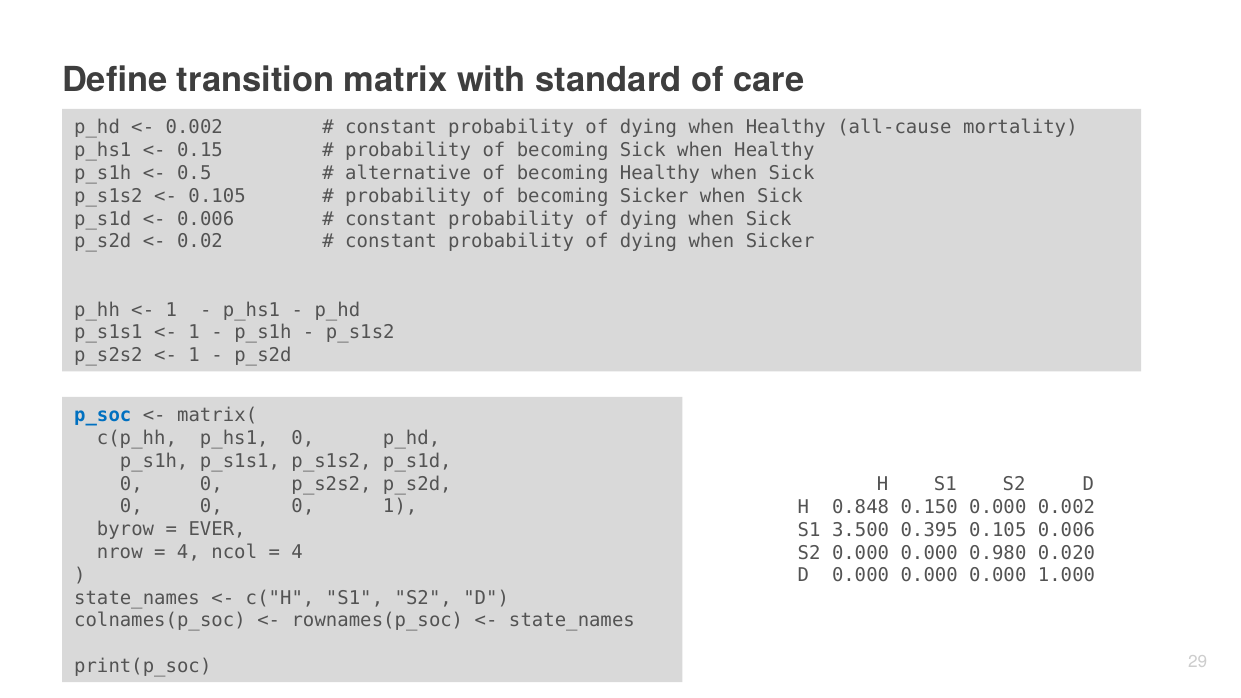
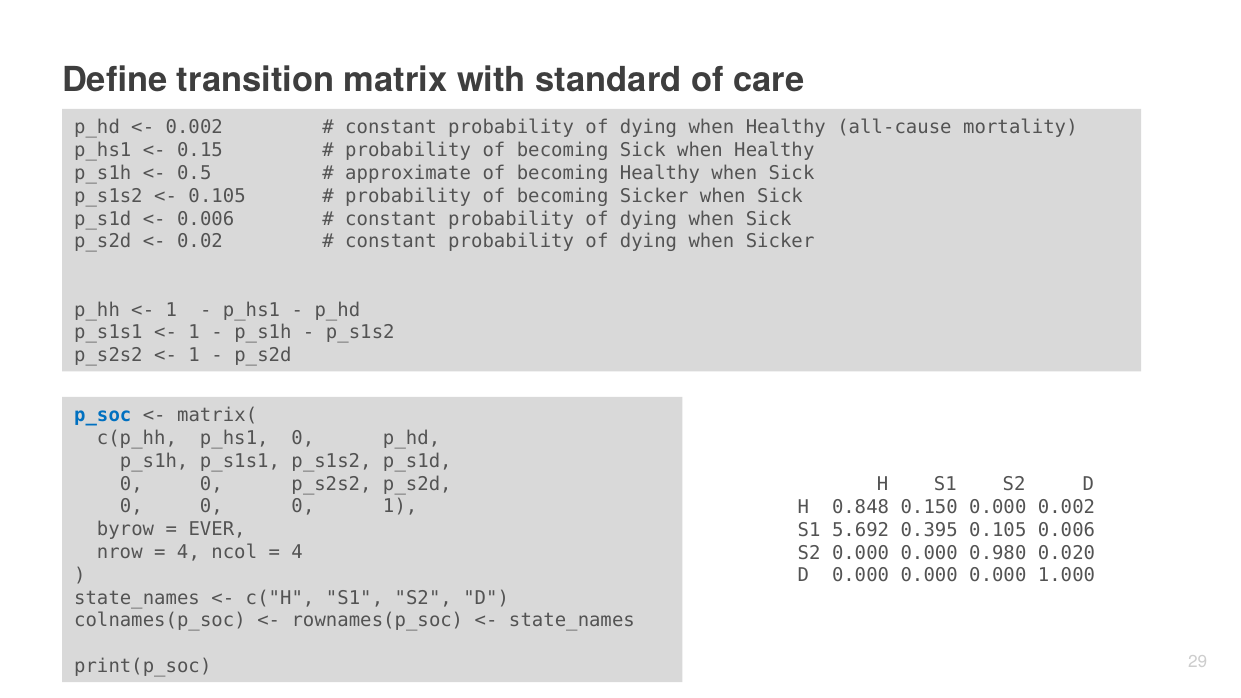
alternative: alternative -> approximate (408, 173)
3.500: 3.500 -> 5.692 (861, 530)
